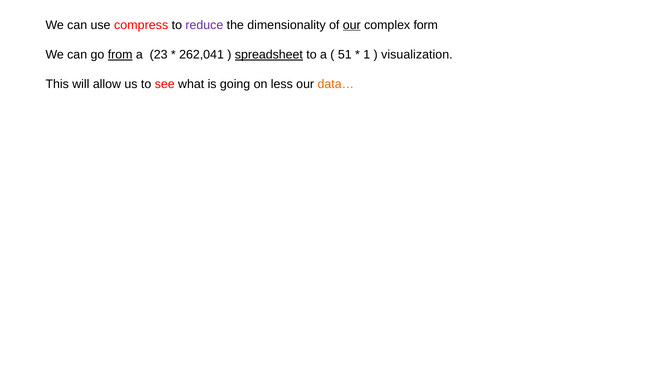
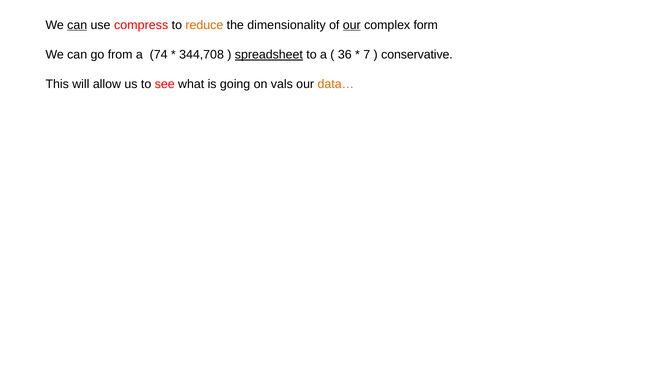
can underline: none -> present (77, 25)
reduce colour: purple -> orange (204, 25)
from underline: present -> none (120, 55)
23: 23 -> 74 (159, 55)
262,041: 262,041 -> 344,708 (202, 55)
51: 51 -> 36 (345, 55)
1: 1 -> 7 (367, 55)
visualization: visualization -> conservative (417, 55)
less: less -> vals (282, 84)
